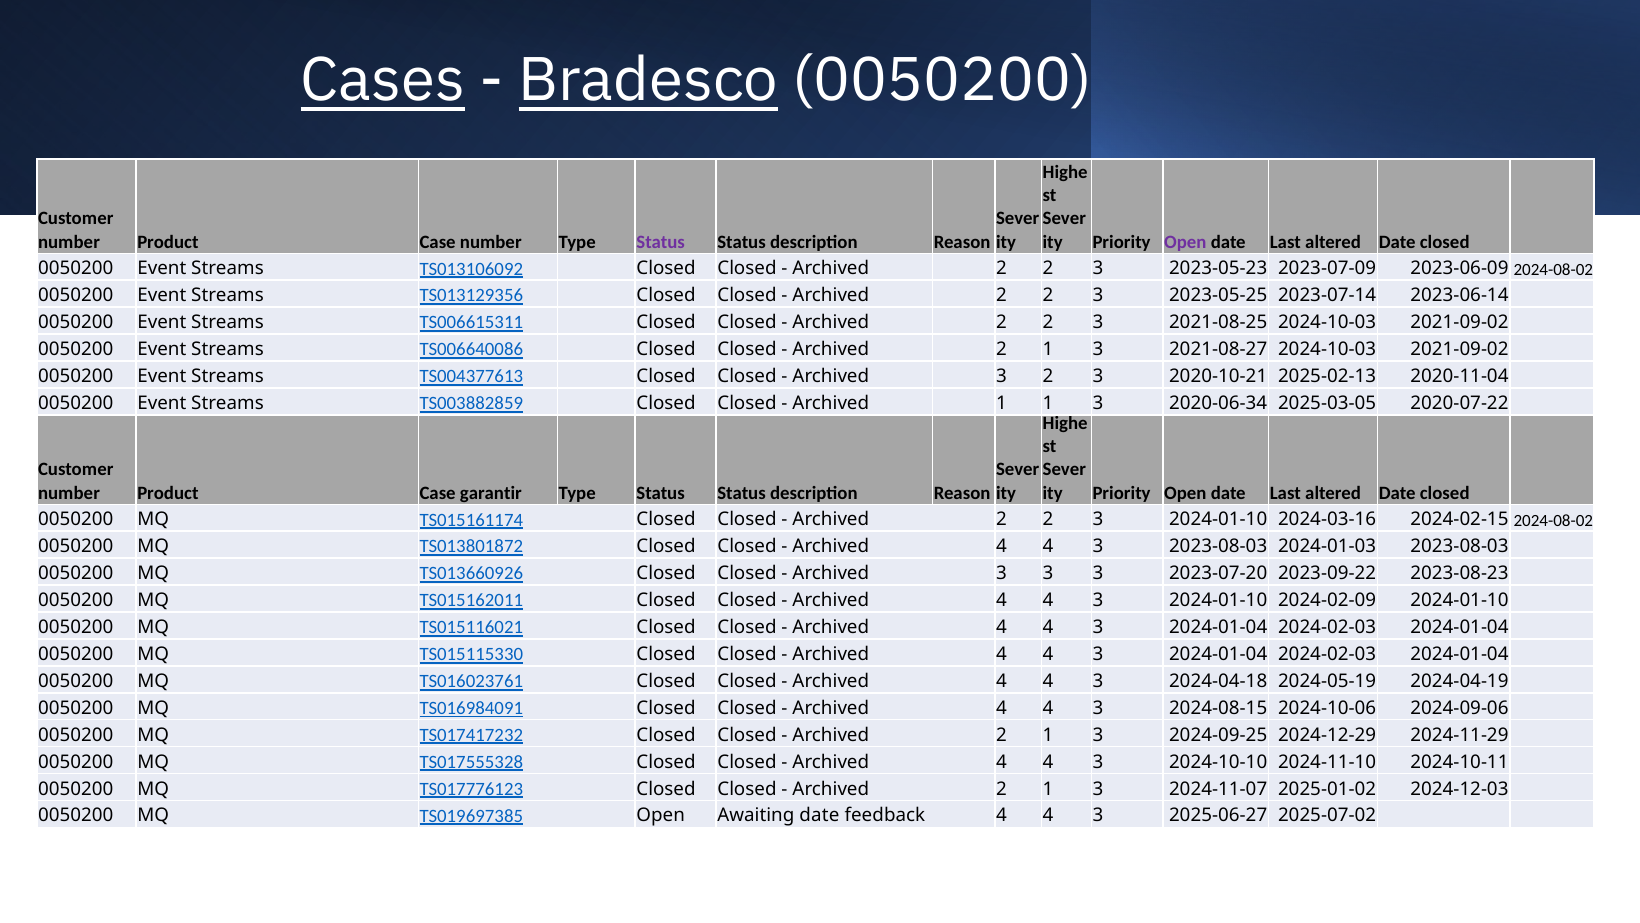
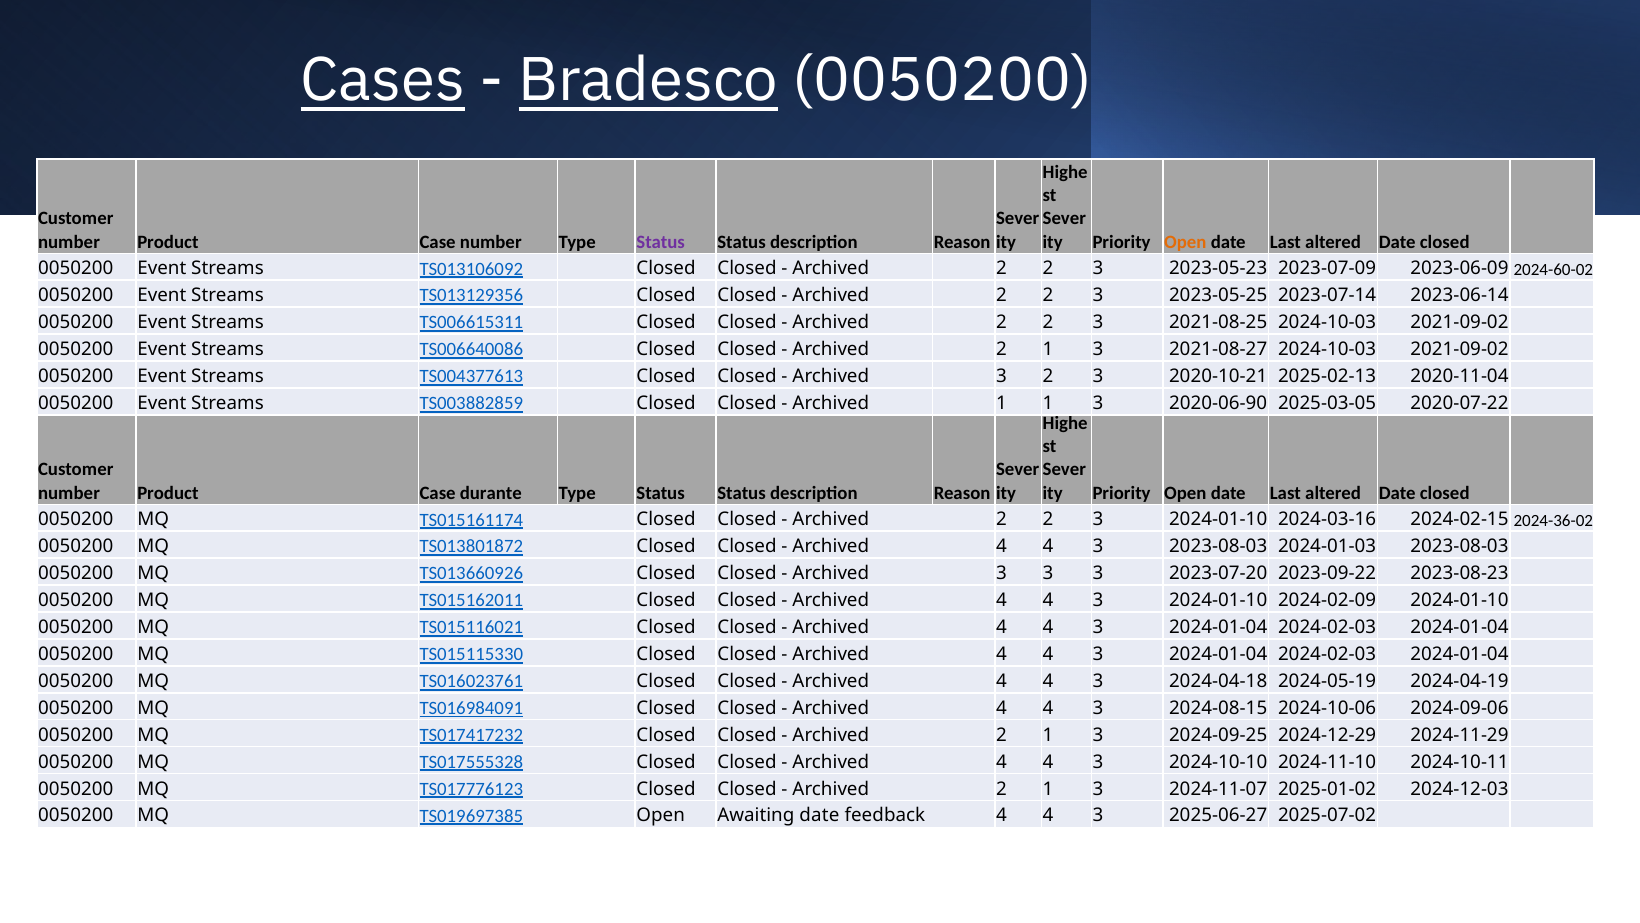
Open colour: purple -> orange (1185, 242)
2024-08-02: 2024-08-02 -> 2024-60-02 (1553, 270)
2020-06-34: 2020-06-34 -> 2020-06-90 (1218, 403)
garantir: garantir -> durante (491, 493)
2024-08-02: 2024-08-02 -> 2024-36-02 (1553, 521)
